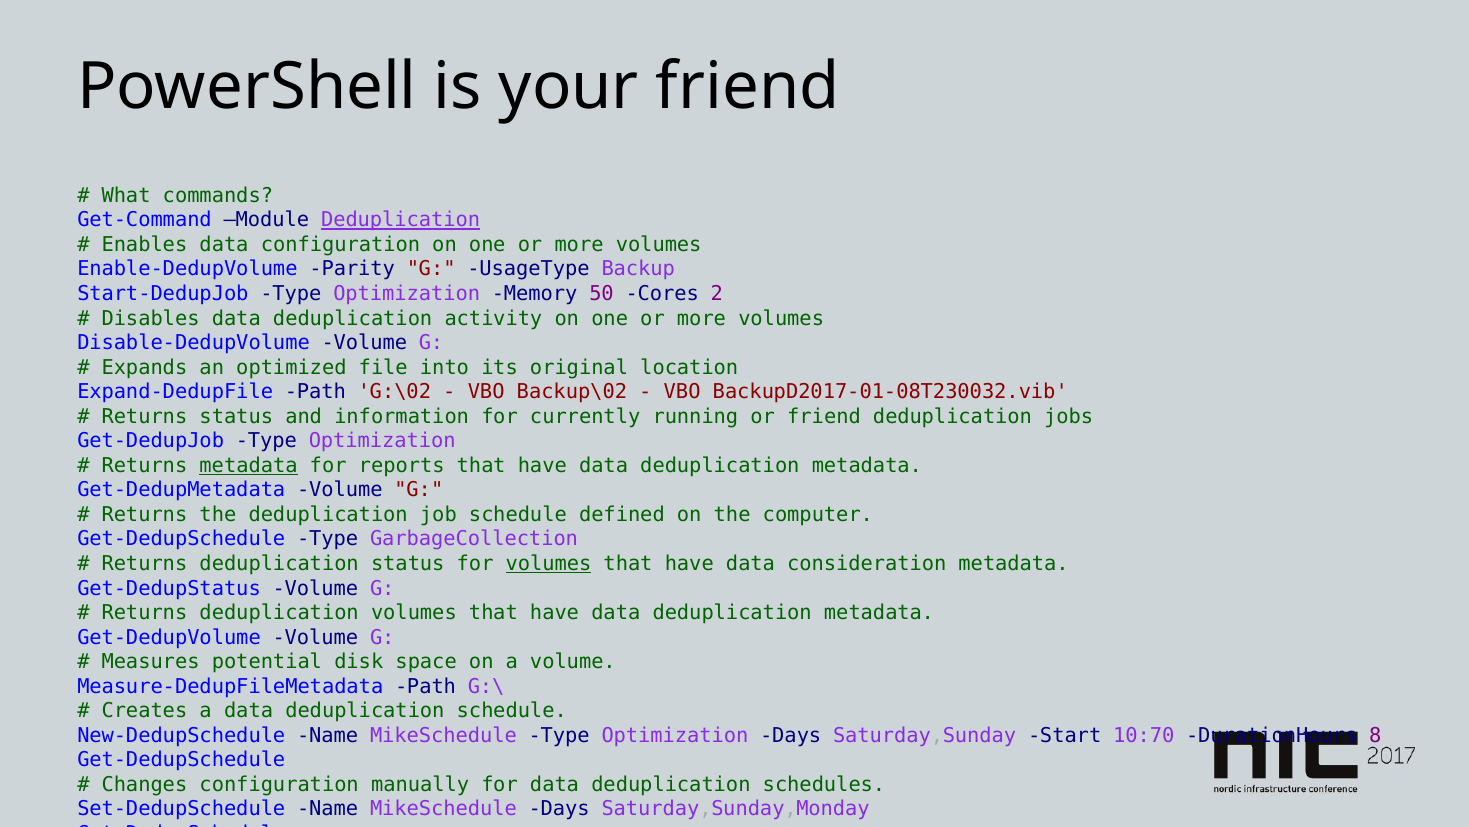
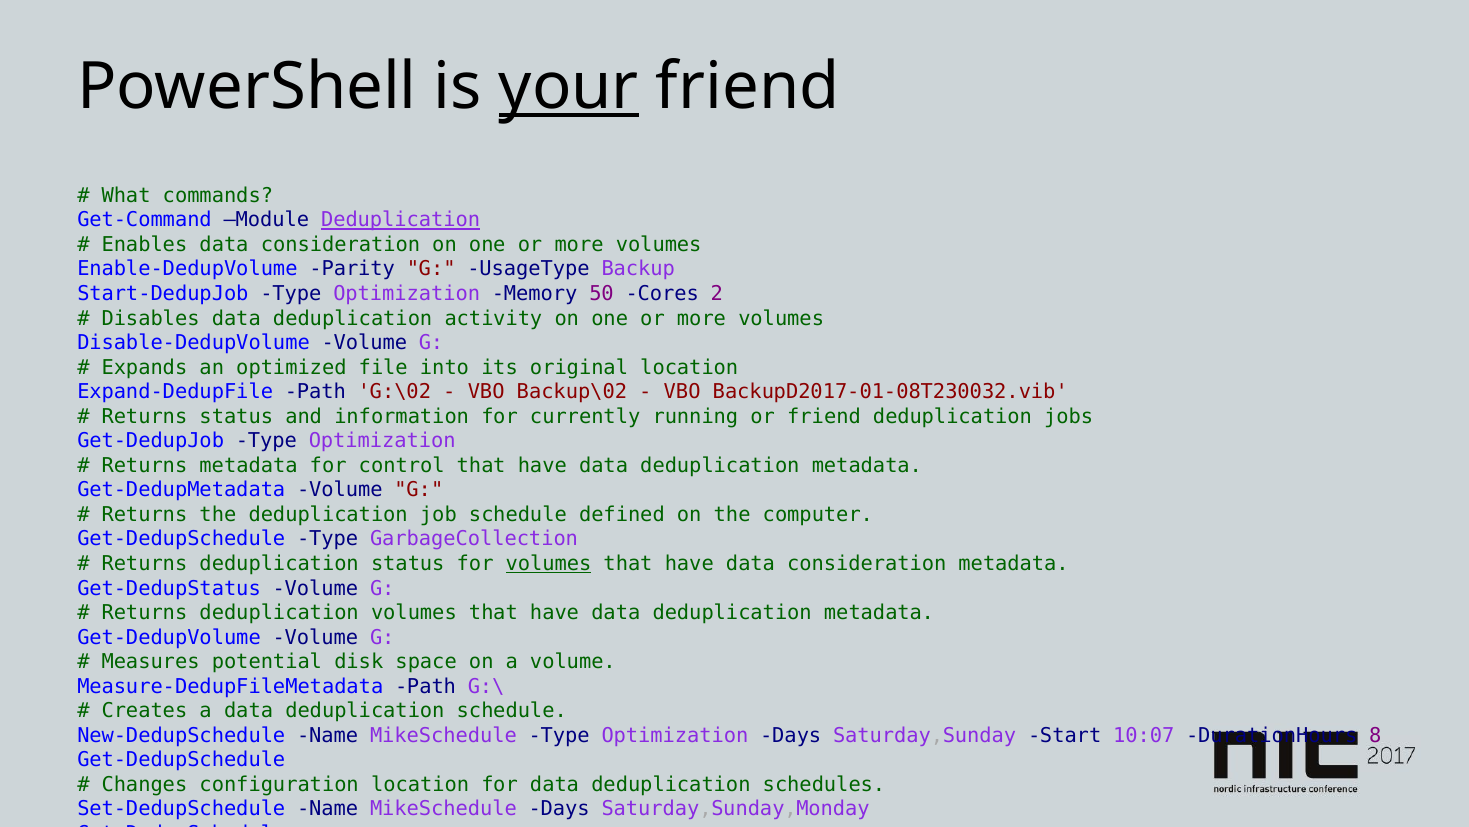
your underline: none -> present (569, 86)
Enables data configuration: configuration -> consideration (340, 244)
metadata underline: present -> none (249, 465)
reports: reports -> control (402, 465)
10:70: 10:70 -> 10:07 (1144, 735)
configuration manually: manually -> location (420, 784)
